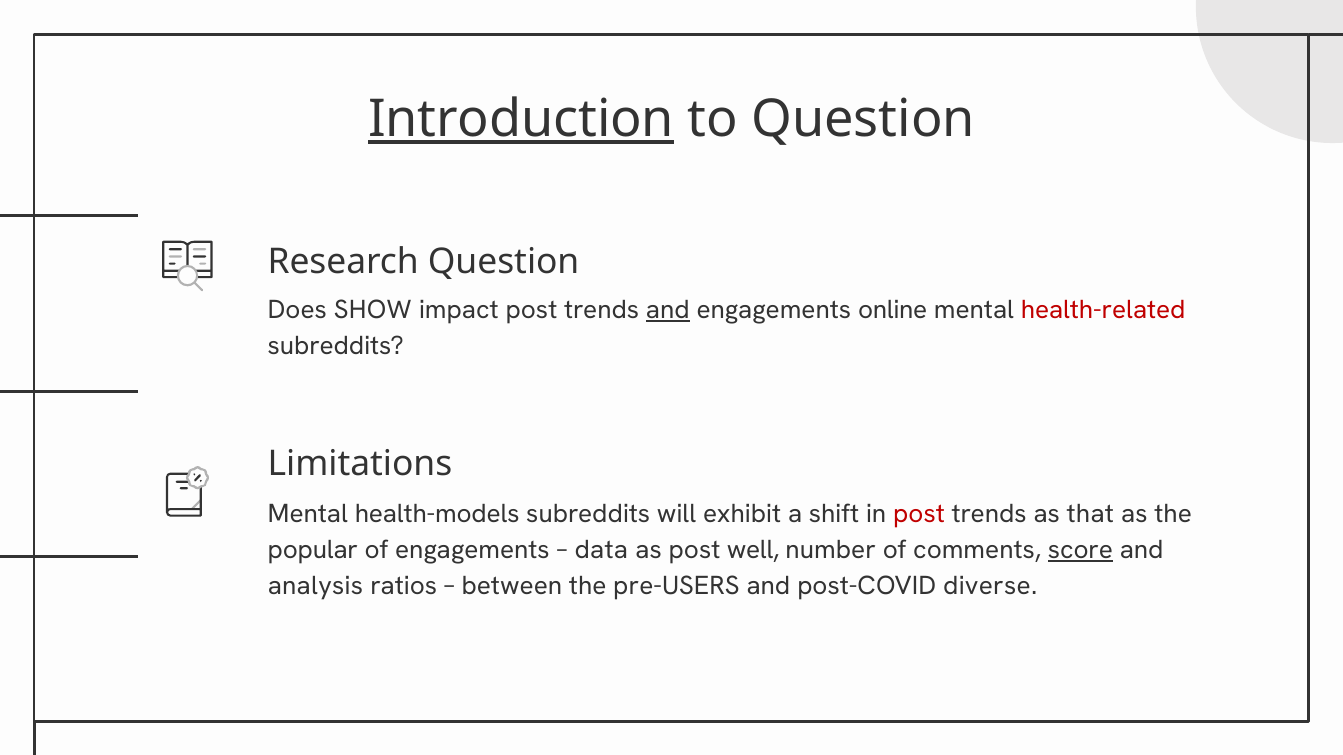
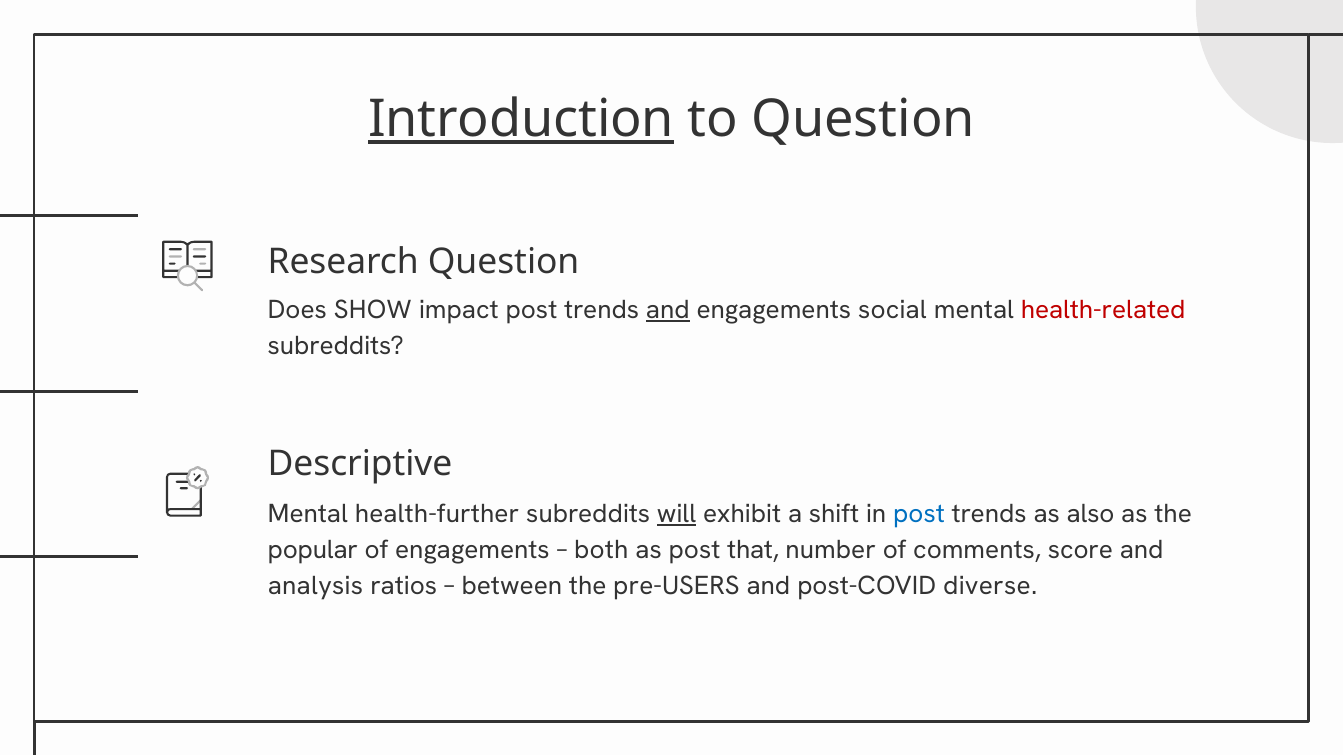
online: online -> social (892, 310)
Limitations: Limitations -> Descriptive (360, 464)
health-models: health-models -> health-further (437, 514)
will underline: none -> present (677, 514)
post colour: red -> blue (919, 514)
that: that -> also (1091, 514)
data: data -> both (601, 550)
well: well -> that (753, 550)
score underline: present -> none (1081, 550)
